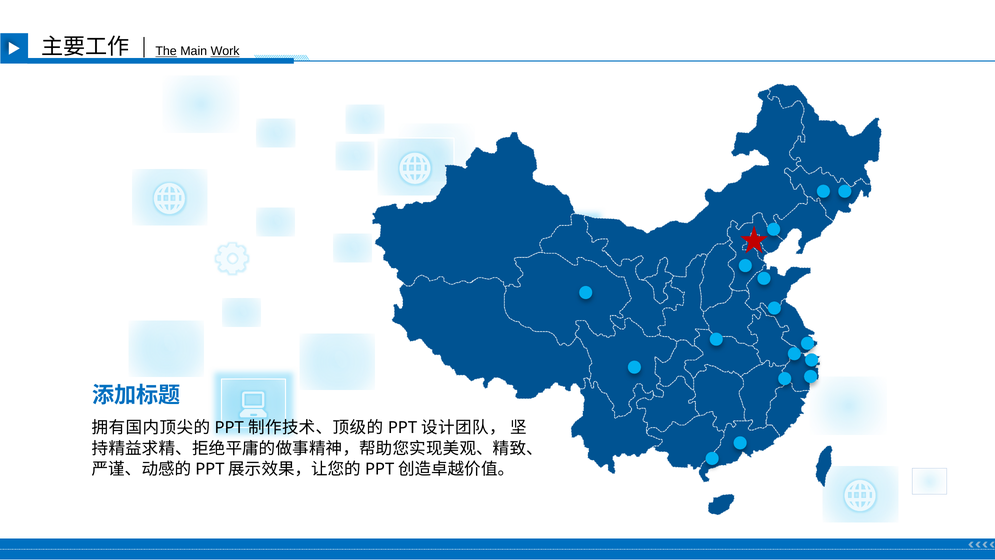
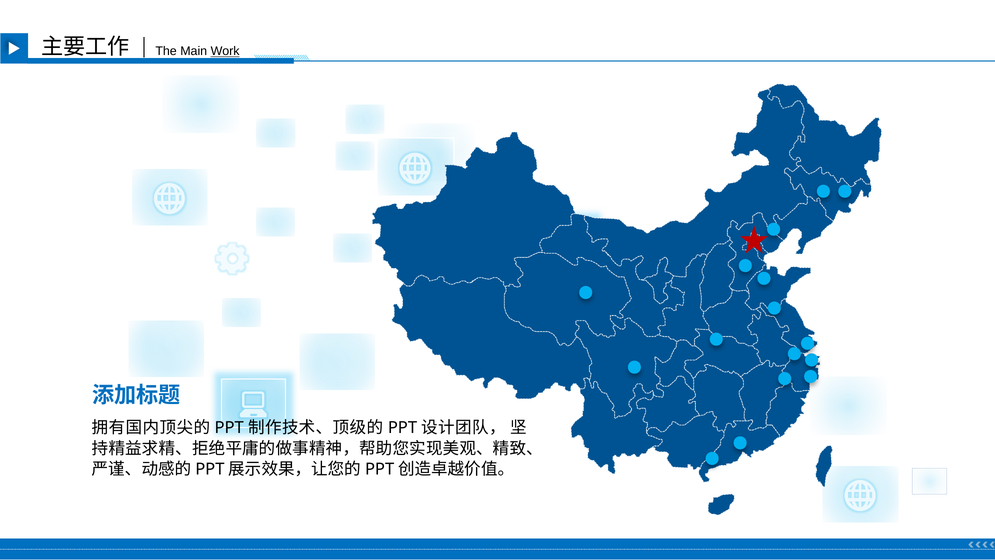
The underline: present -> none (166, 51)
